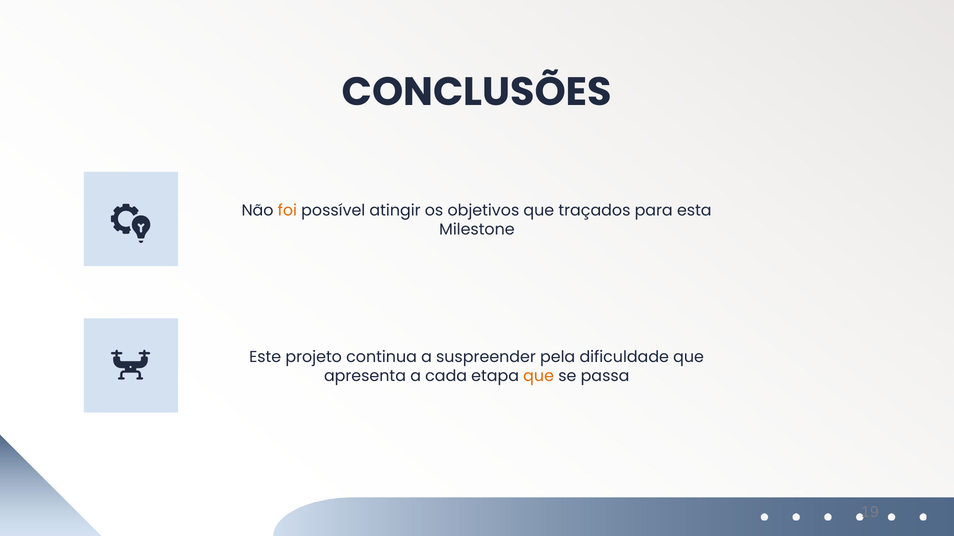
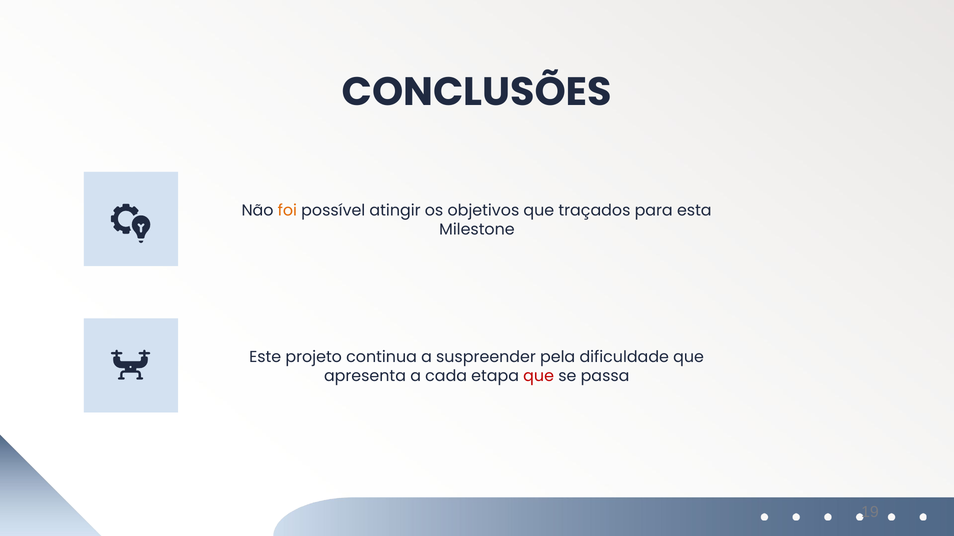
que colour: orange -> red (539, 376)
